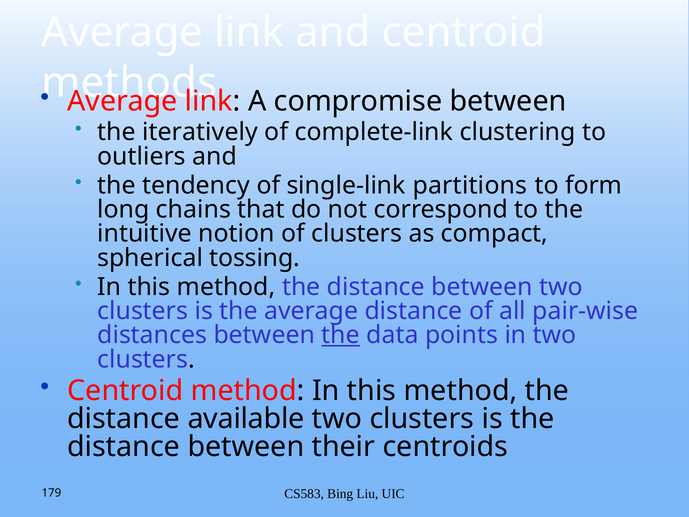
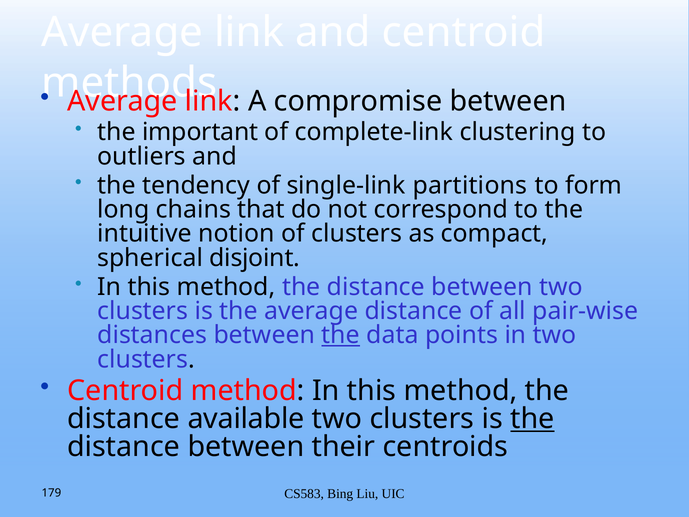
iteratively: iteratively -> important (200, 132)
tossing: tossing -> disjoint (255, 258)
the underline: none -> present (532, 419)
